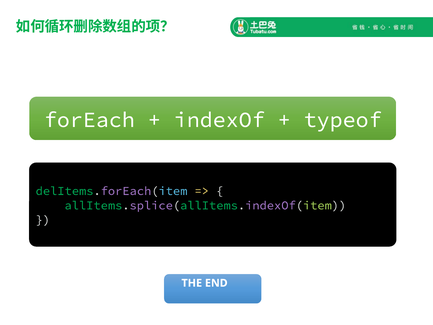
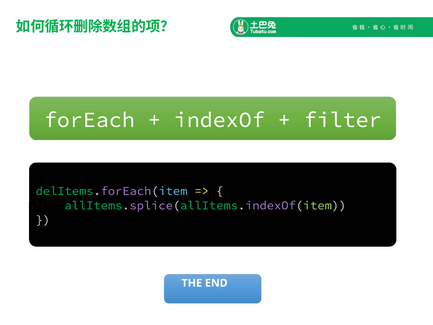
typeof: typeof -> filter (343, 120)
